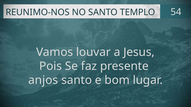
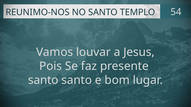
anjos: anjos -> santo (43, 80)
